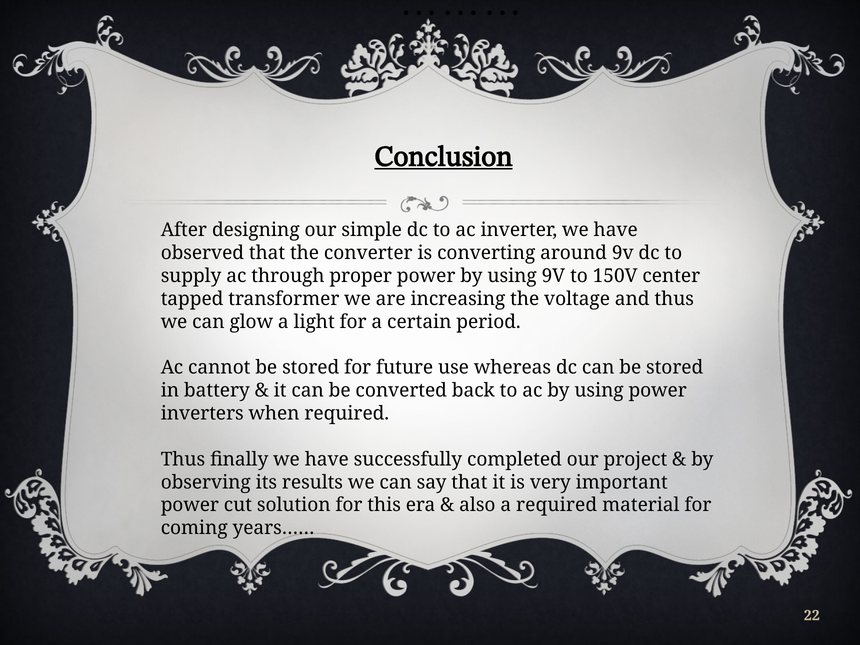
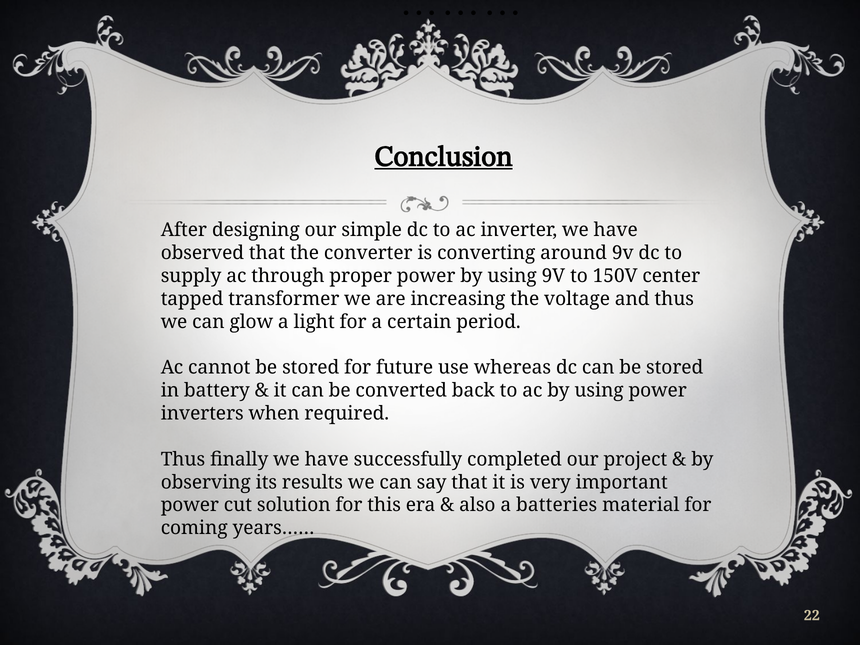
a required: required -> batteries (557, 505)
